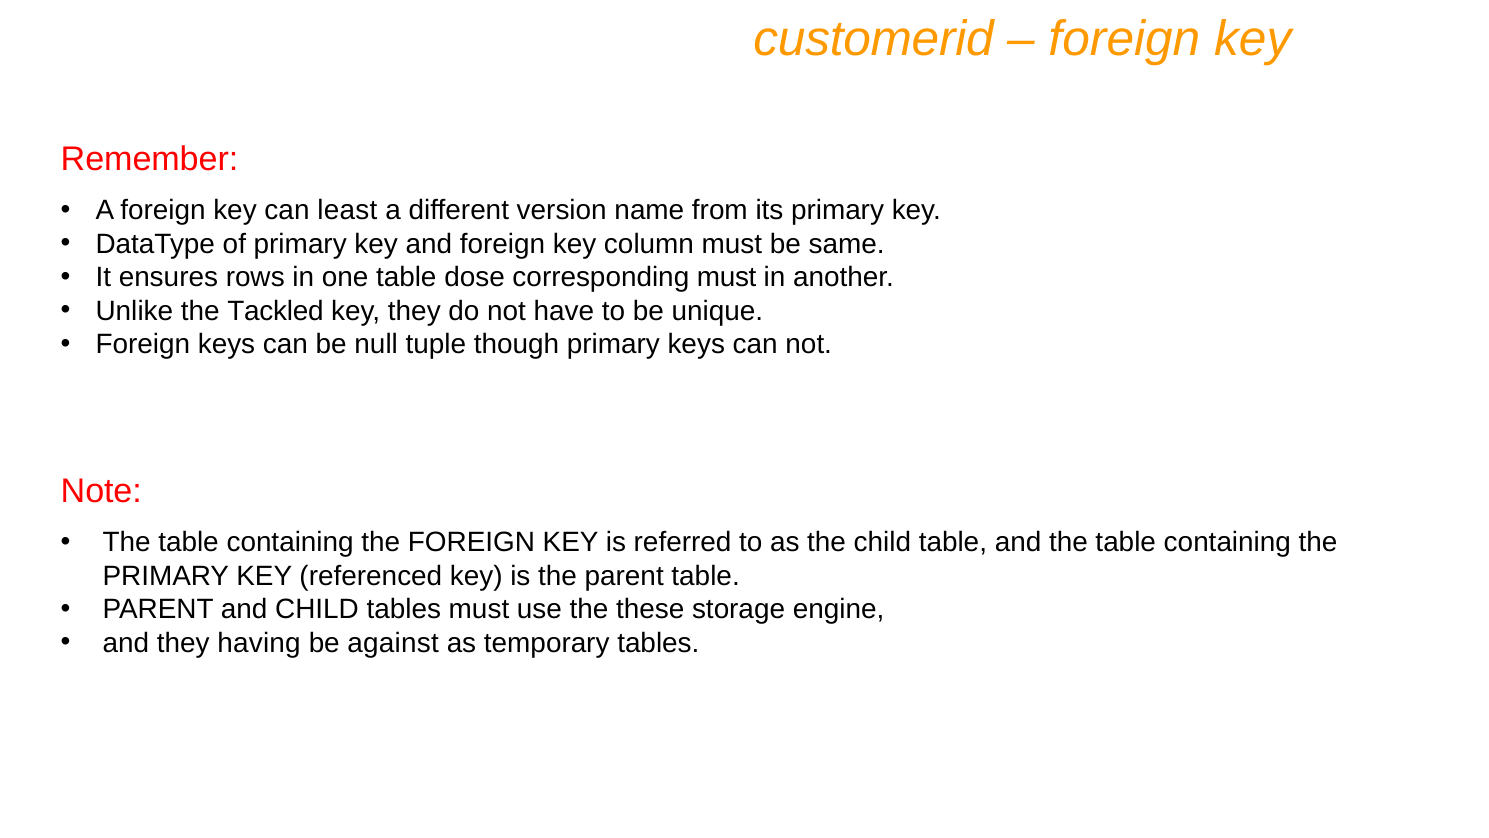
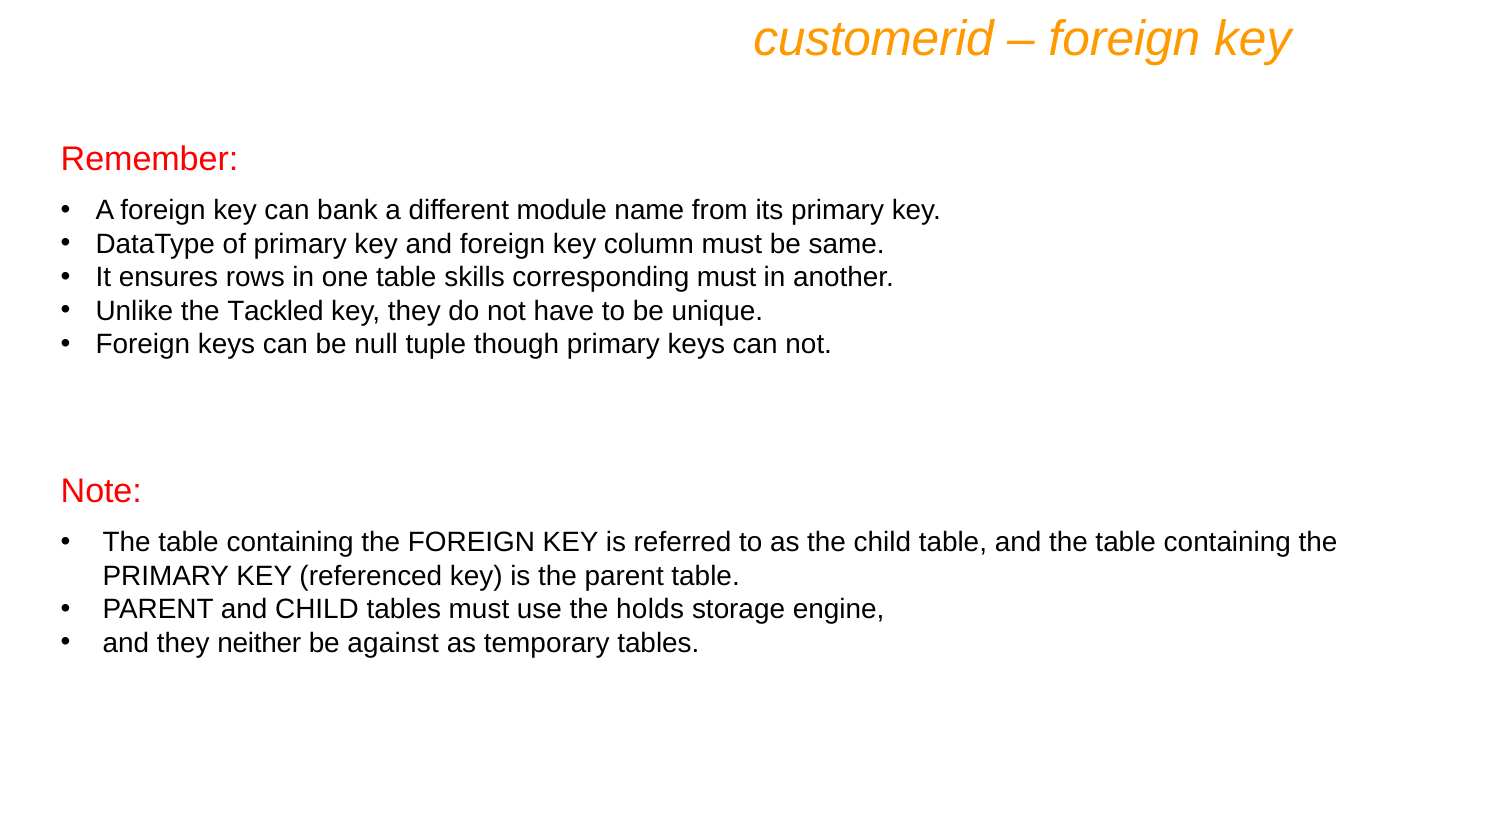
least: least -> bank (348, 211)
version: version -> module (562, 211)
dose: dose -> skills (475, 278)
these: these -> holds (650, 609)
having: having -> neither (259, 643)
